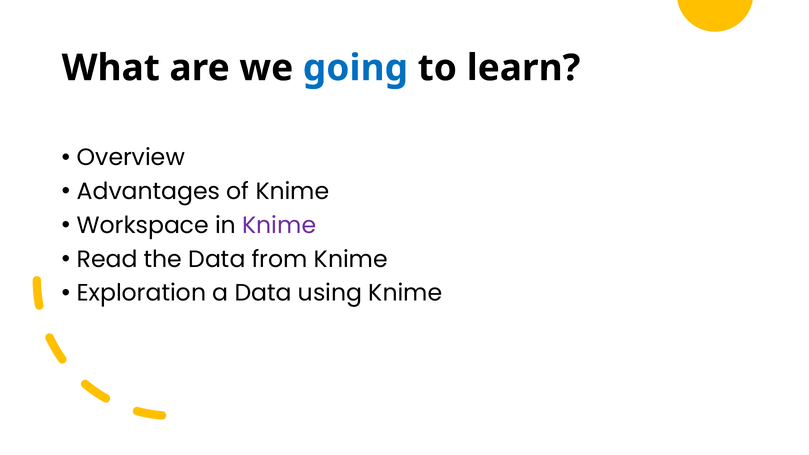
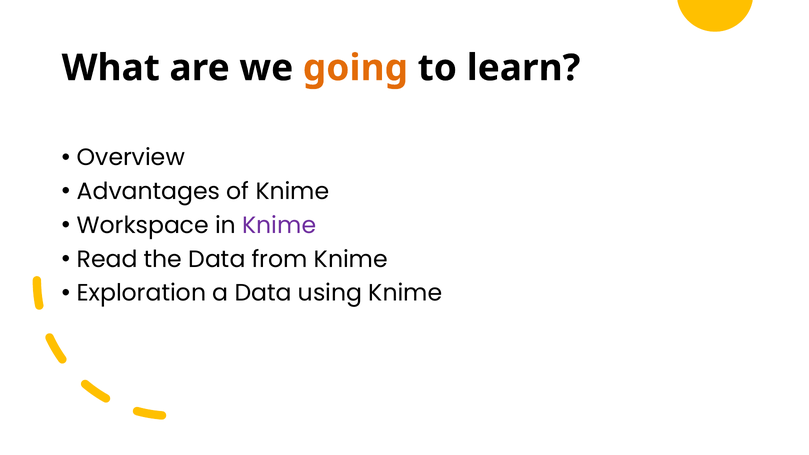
going colour: blue -> orange (355, 68)
